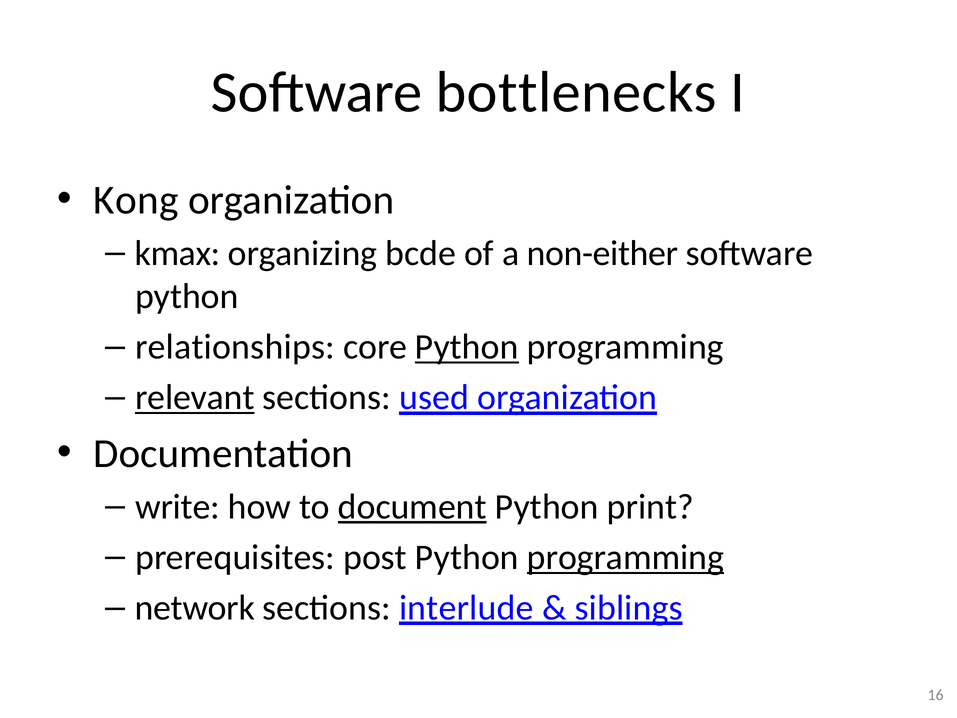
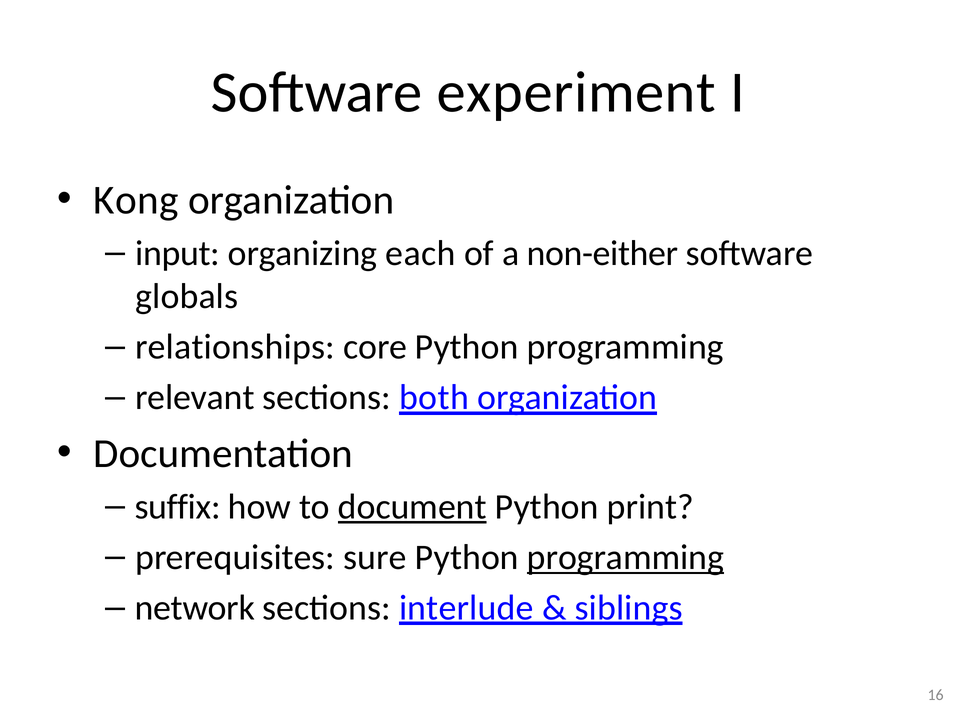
bottlenecks: bottlenecks -> experiment (576, 93)
kmax: kmax -> input (178, 253)
bcde: bcde -> each (421, 253)
python: python -> globals (187, 296)
Python underline: present -> none (467, 347)
relevant underline: present -> none (195, 397)
used: used -> both (434, 397)
write: write -> suffix (178, 507)
post: post -> sure (375, 557)
